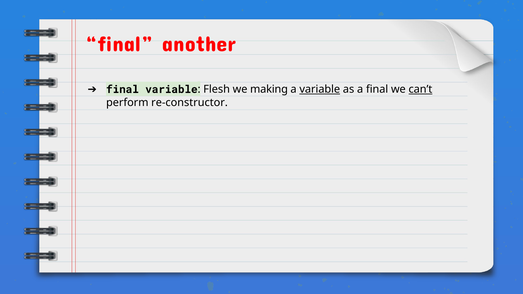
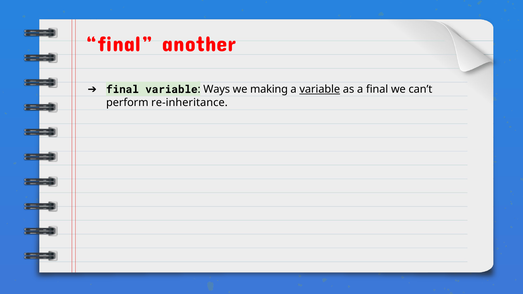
Flesh: Flesh -> Ways (217, 89)
can’t underline: present -> none (420, 89)
re-constructor: re-constructor -> re-inheritance (189, 102)
